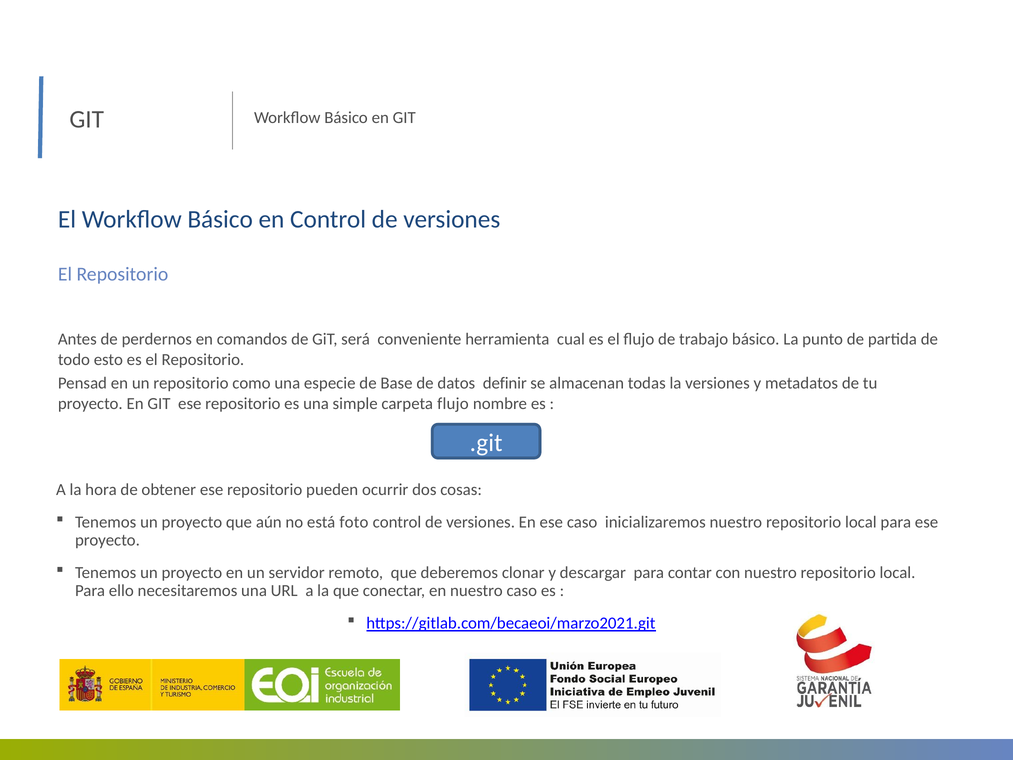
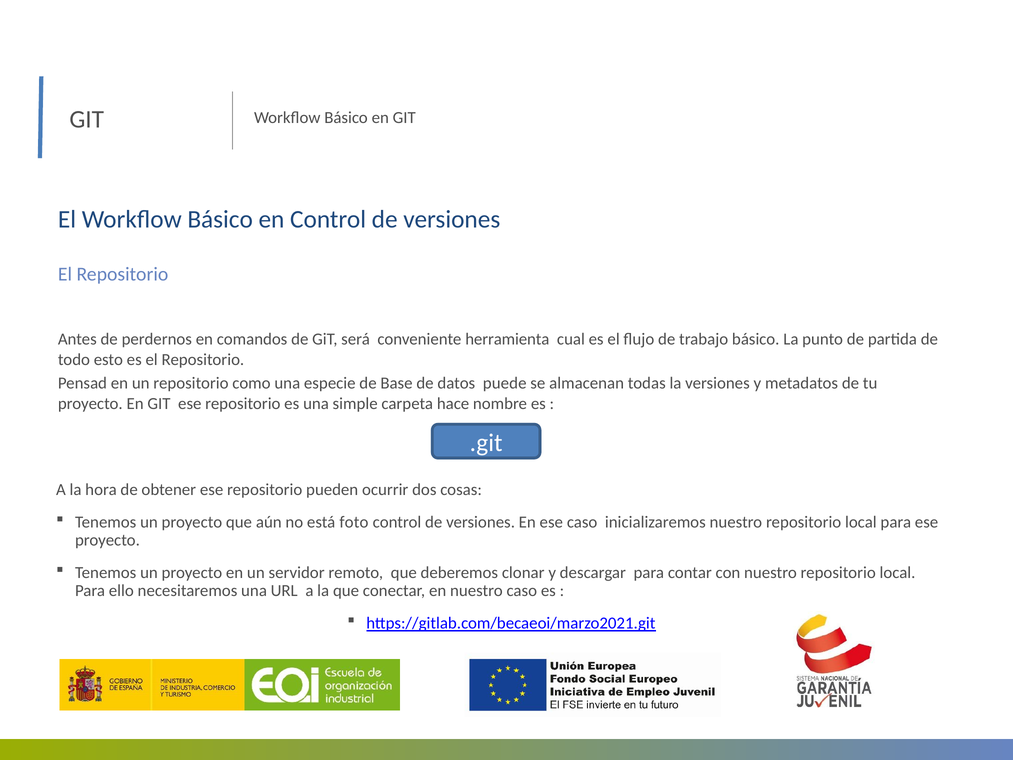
definir: definir -> puede (505, 383)
carpeta flujo: flujo -> hace (453, 403)
